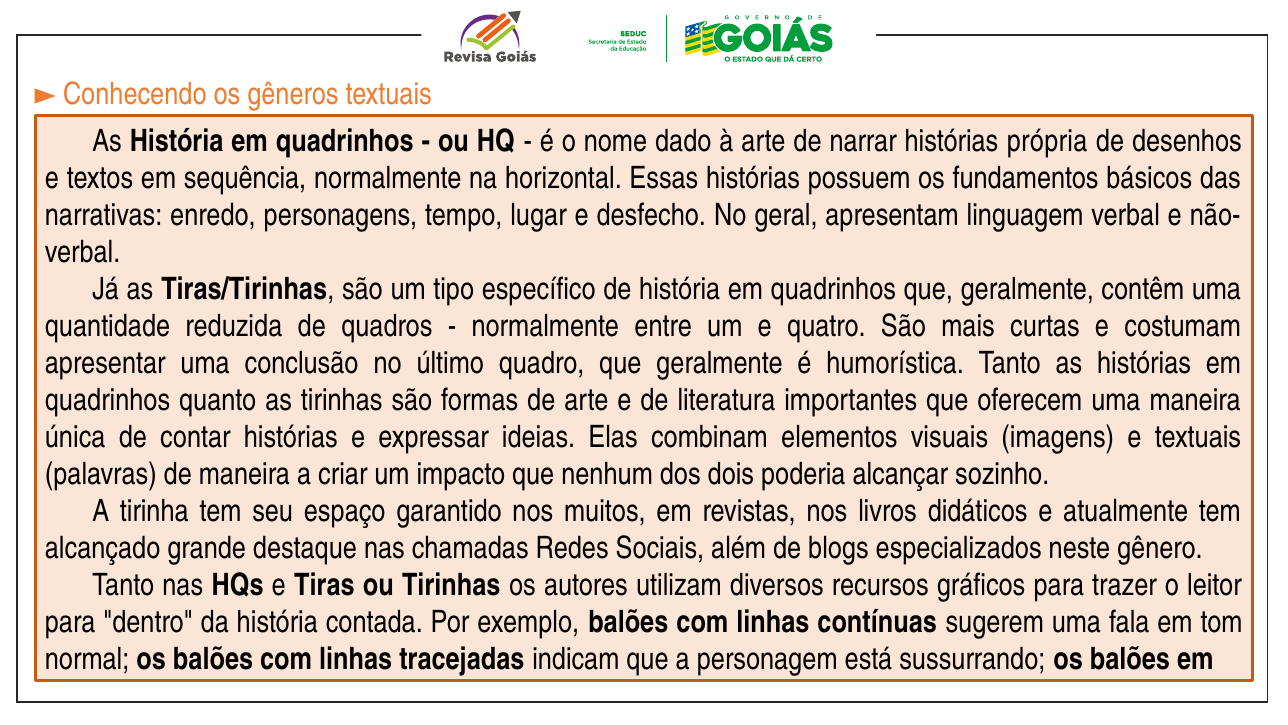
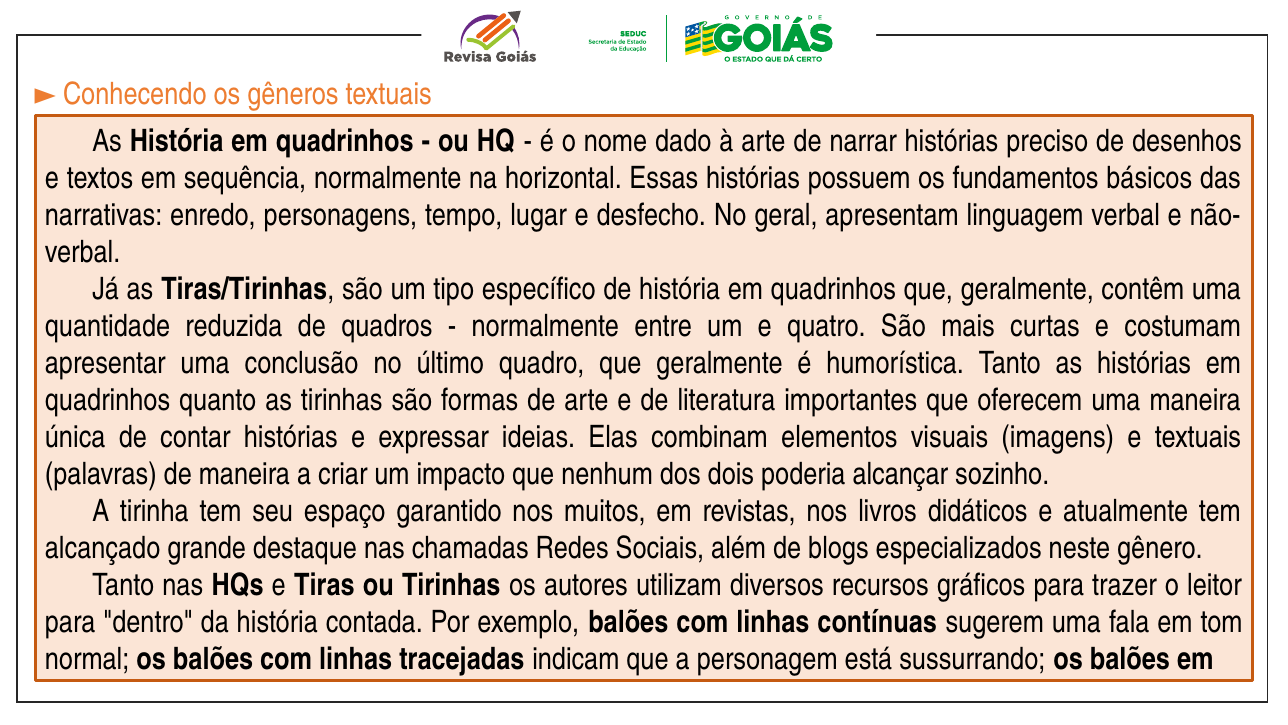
própria: própria -> preciso (1047, 141)
